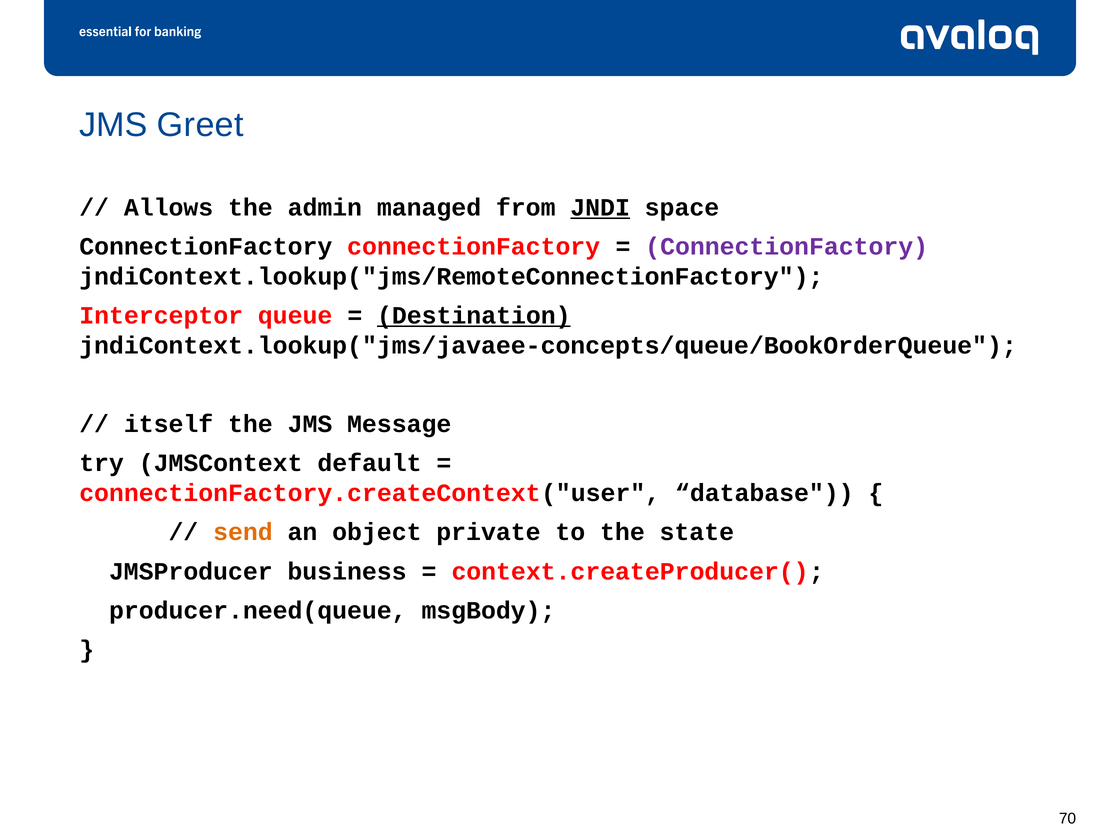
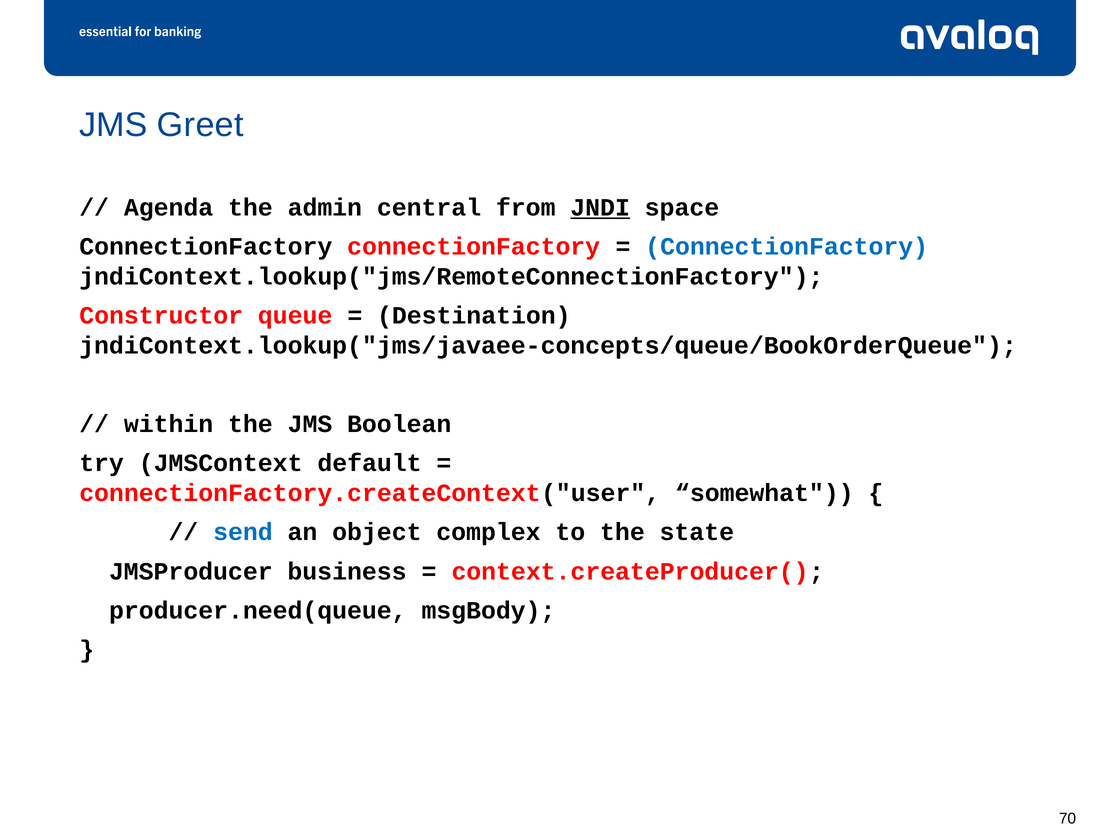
Allows: Allows -> Agenda (169, 207)
managed: managed -> central (429, 207)
ConnectionFactory colour: purple -> blue (787, 247)
Interceptor: Interceptor -> Constructor (161, 316)
Destination underline: present -> none (474, 316)
itself: itself -> within (169, 424)
Message: Message -> Boolean (399, 424)
database: database -> somewhat (764, 493)
send colour: orange -> blue (243, 532)
private: private -> complex (488, 532)
